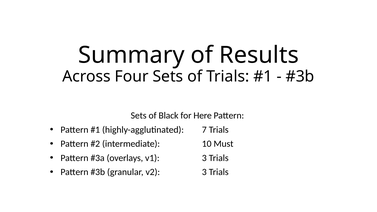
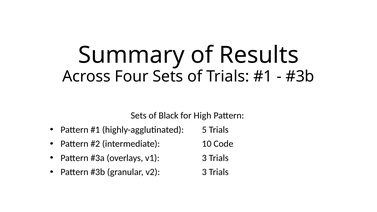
Here: Here -> High (203, 116)
7: 7 -> 5 (204, 130)
Must: Must -> Code (223, 144)
